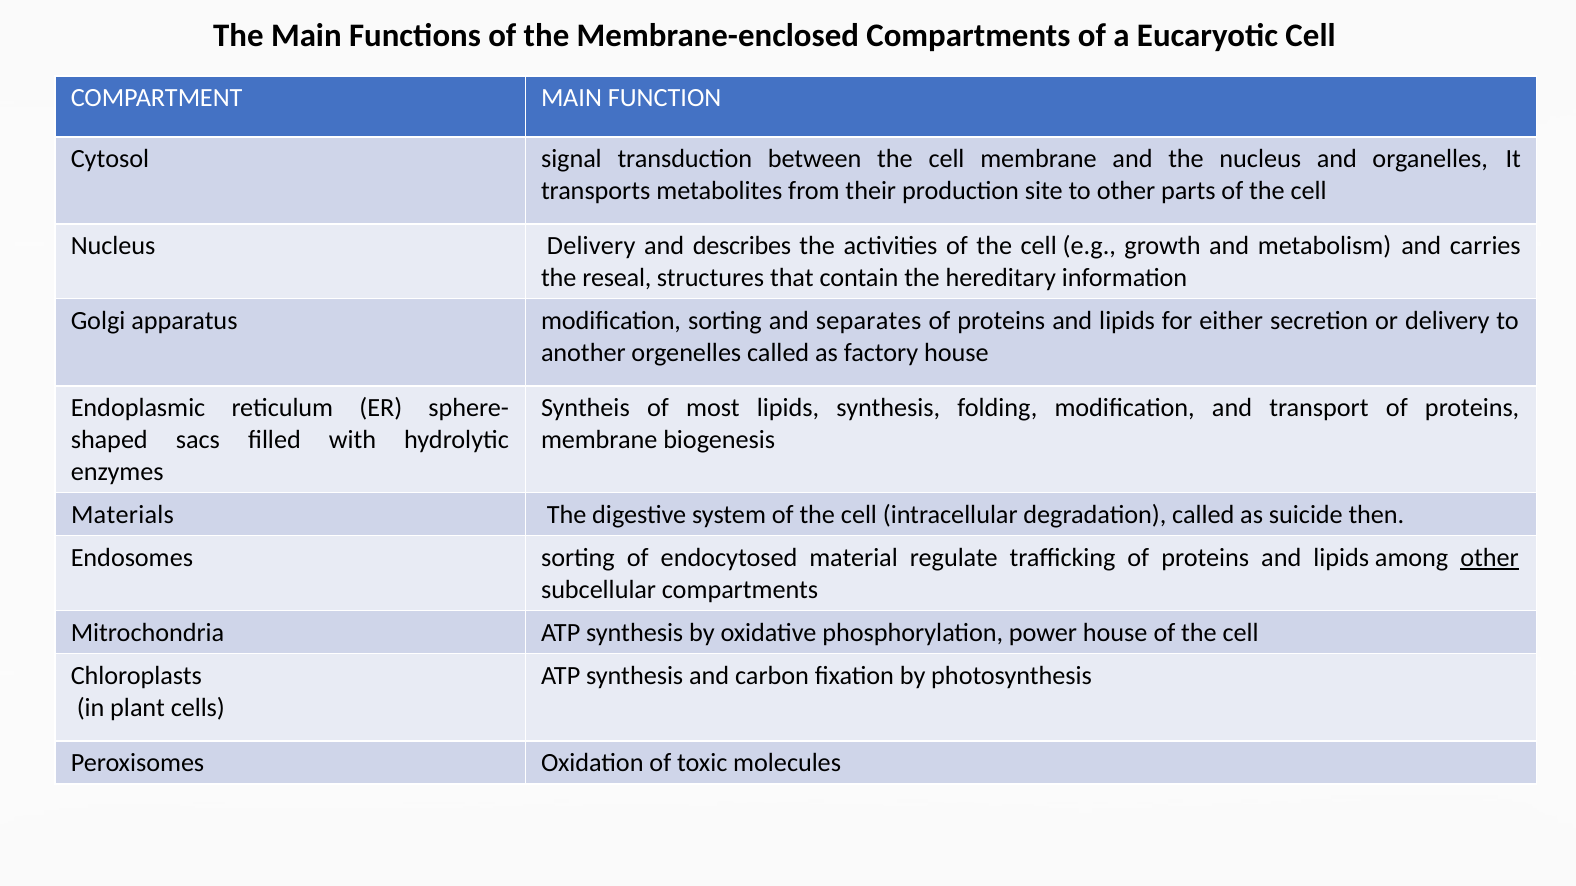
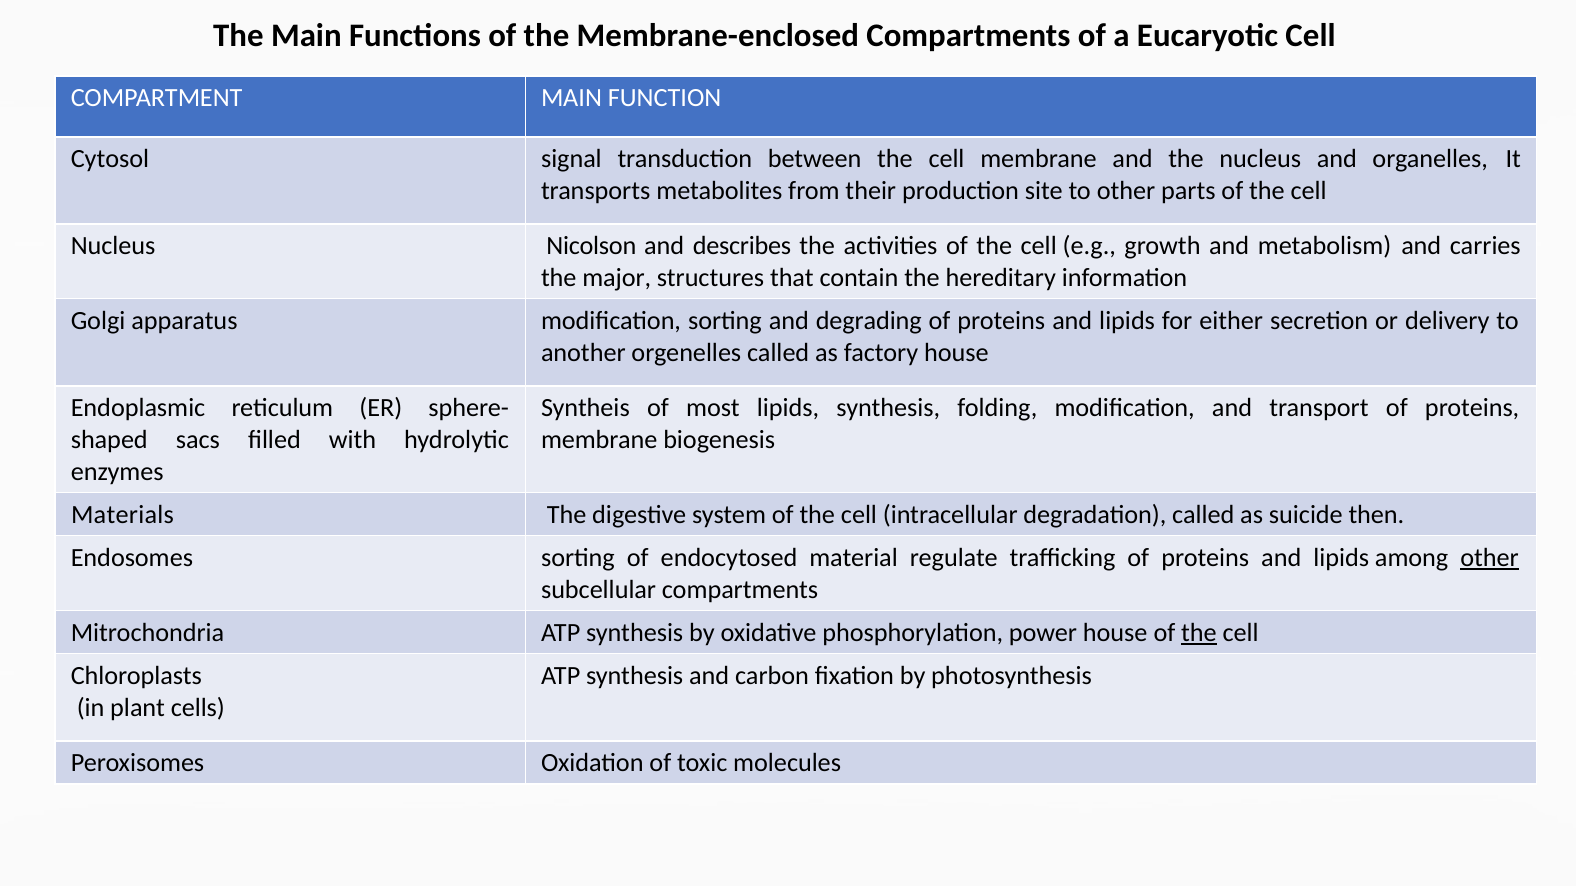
Delivery: Delivery -> Nicolson (591, 246)
reseal: reseal -> major (617, 278)
separates: separates -> degrading (869, 321)
the underline: none -> present (1199, 633)
